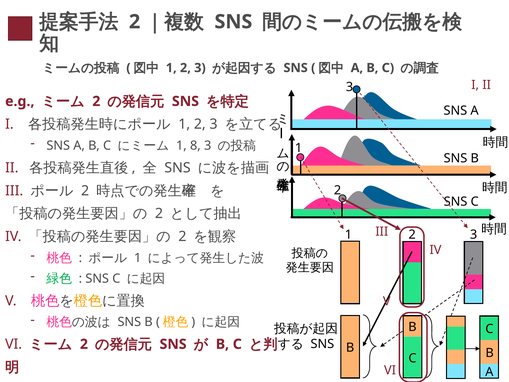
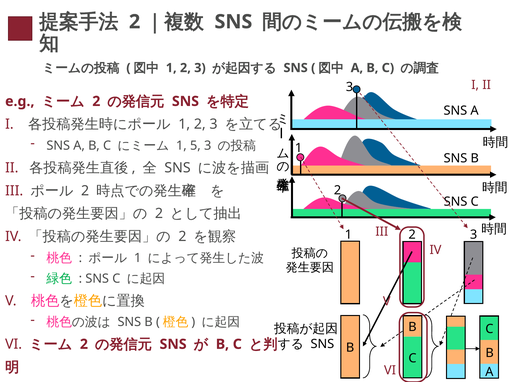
8: 8 -> 5 (195, 145)
